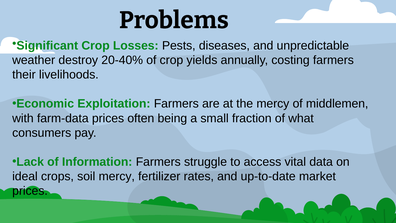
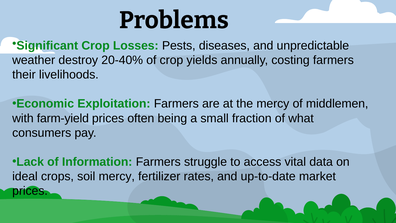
farm-data: farm-data -> farm-yield (63, 118)
